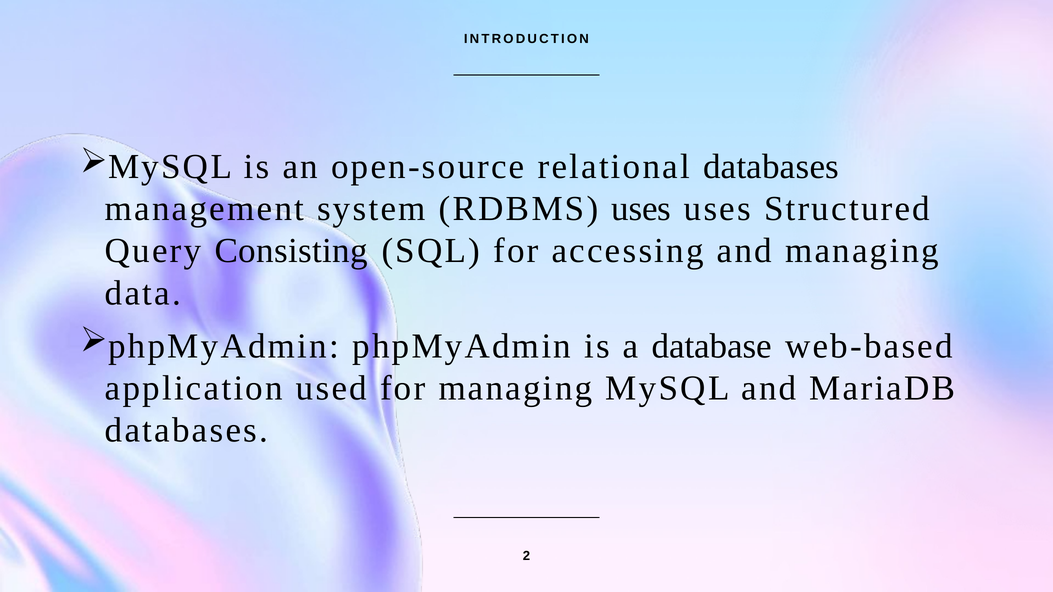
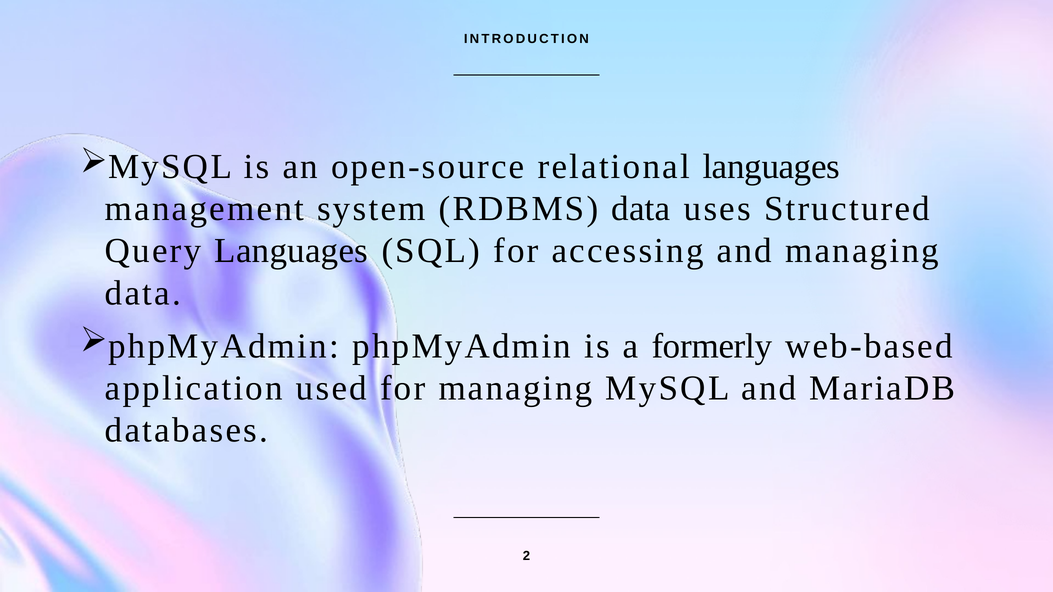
relational databases: databases -> languages (771, 167)
RDBMS uses: uses -> data (641, 209)
Query Consisting: Consisting -> Languages (291, 251)
database: database -> formerly (712, 346)
